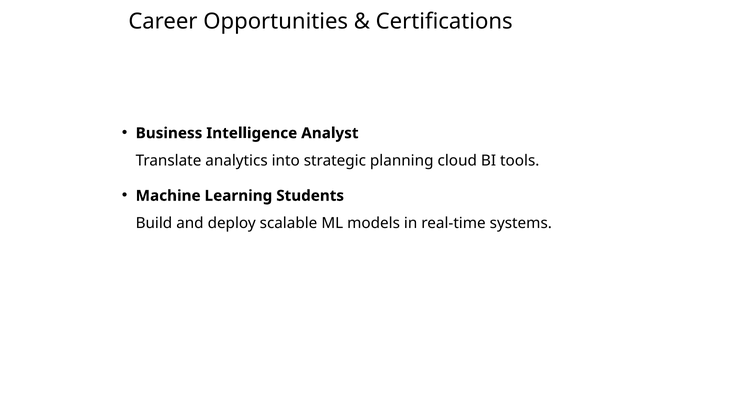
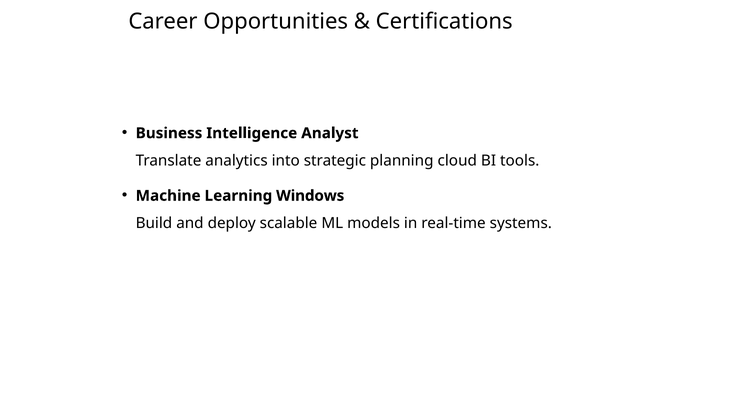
Students: Students -> Windows (310, 196)
